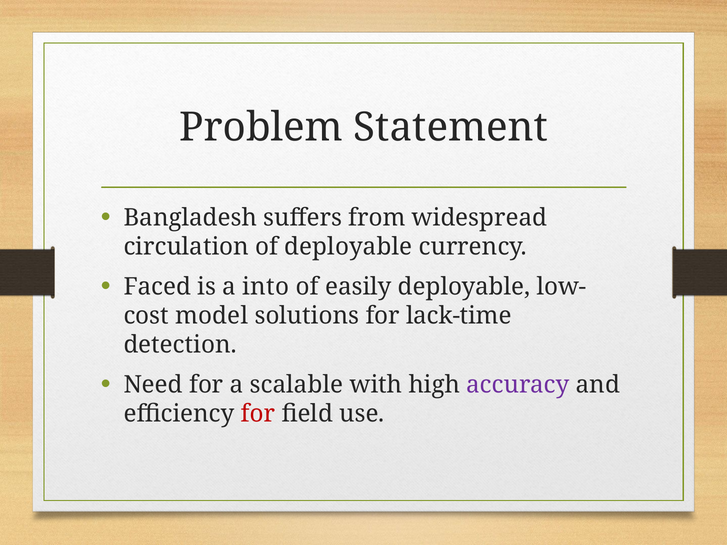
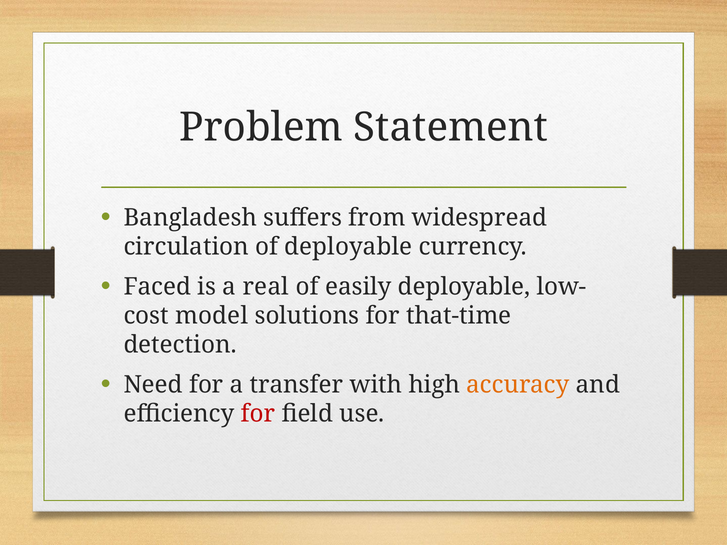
into: into -> real (266, 287)
lack-time: lack-time -> that-time (459, 316)
scalable: scalable -> transfer (296, 385)
accuracy colour: purple -> orange (518, 385)
